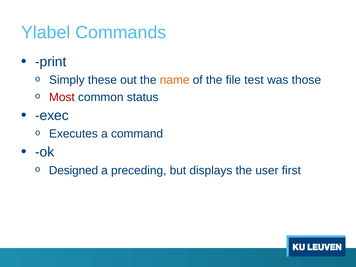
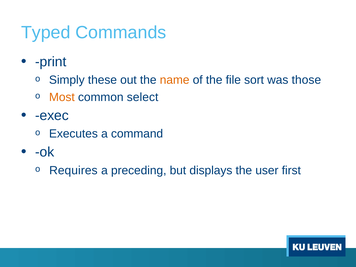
Ylabel: Ylabel -> Typed (46, 33)
test: test -> sort (254, 80)
Most colour: red -> orange (62, 97)
status: status -> select (143, 97)
Designed: Designed -> Requires (73, 170)
